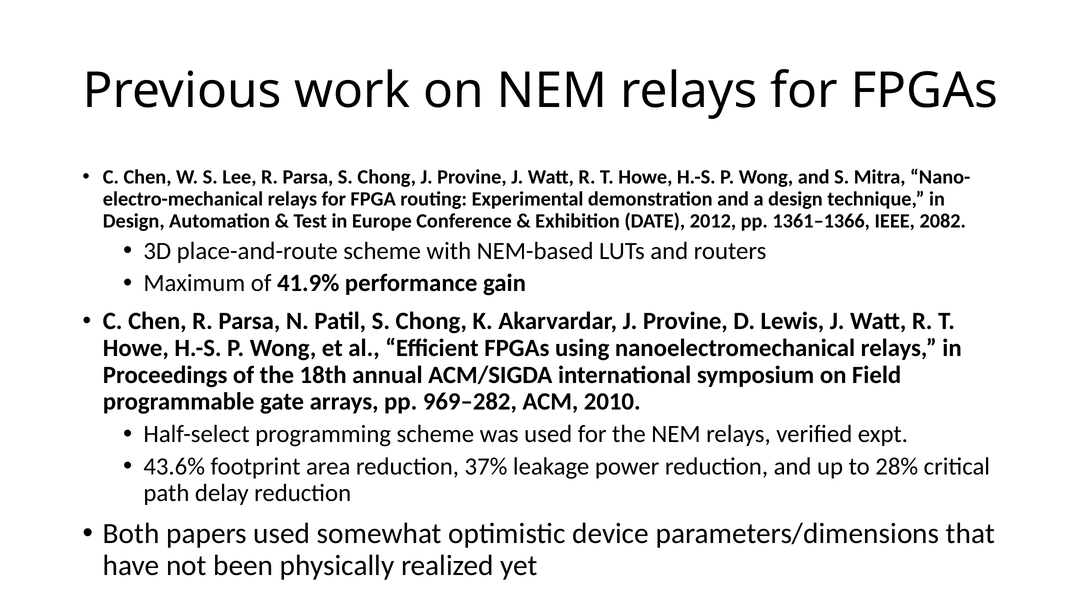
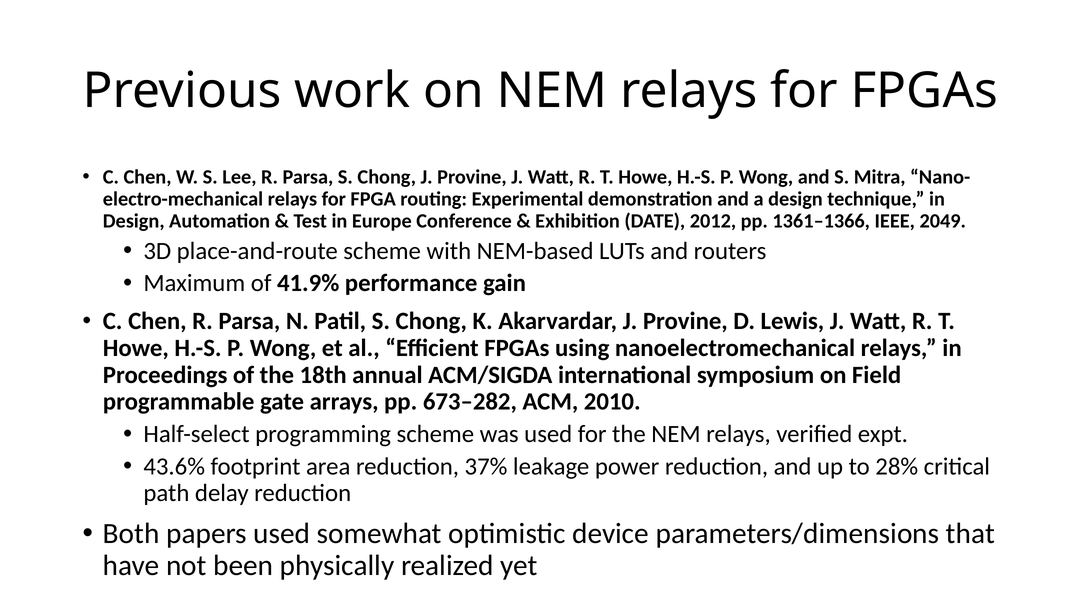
2082: 2082 -> 2049 (943, 221)
969–282: 969–282 -> 673–282 (470, 402)
